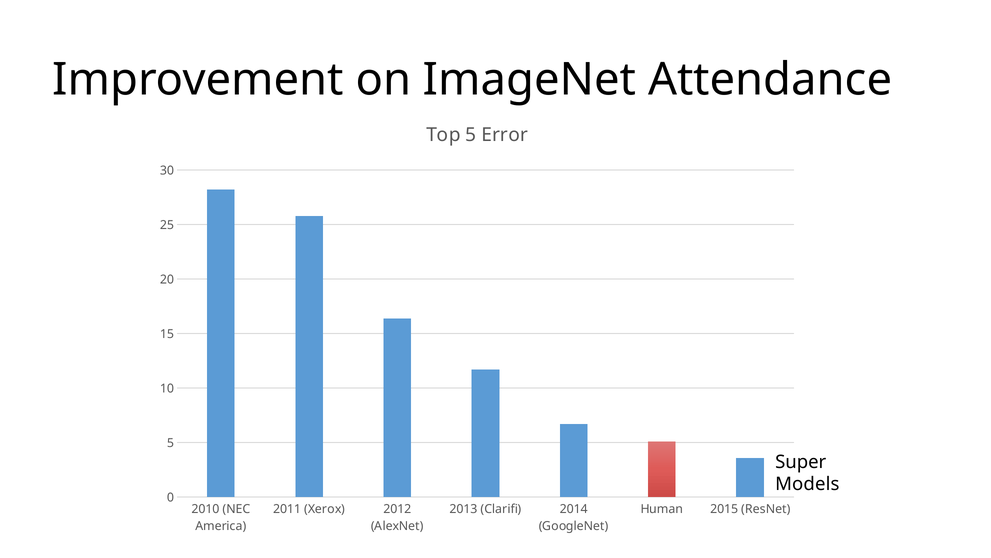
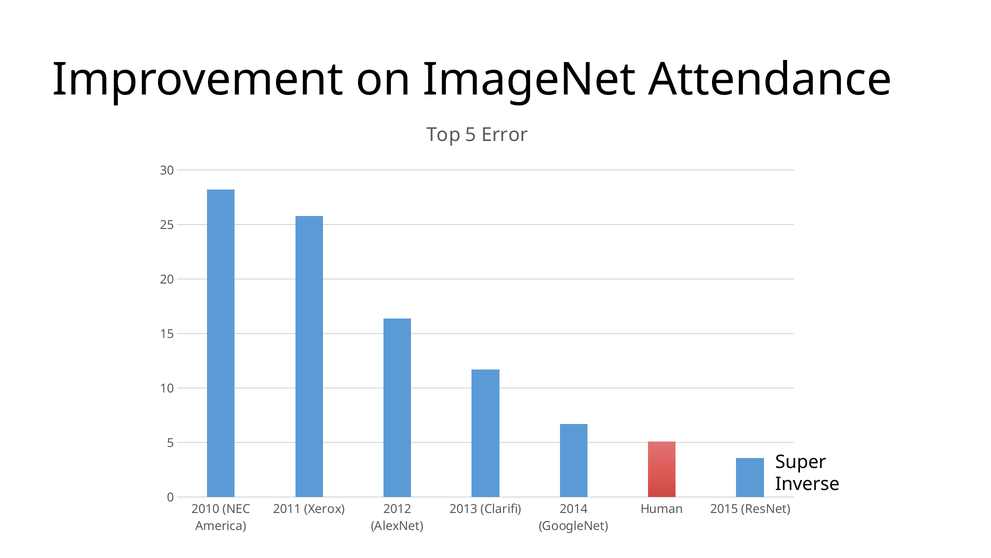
Models: Models -> Inverse (807, 484)
